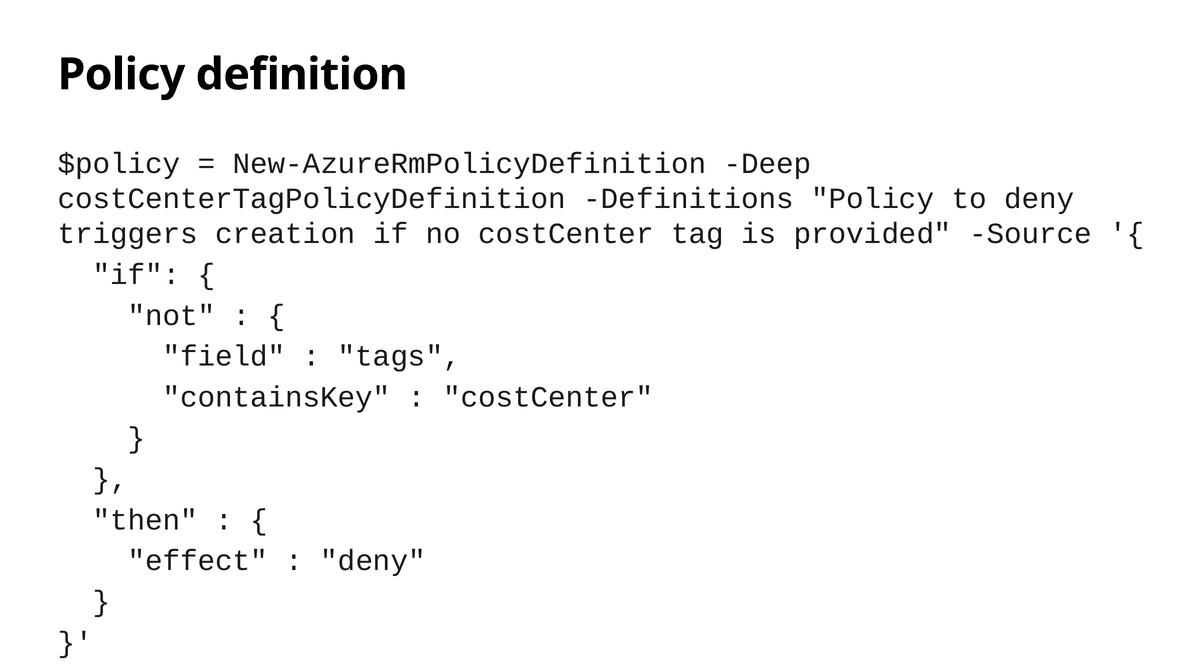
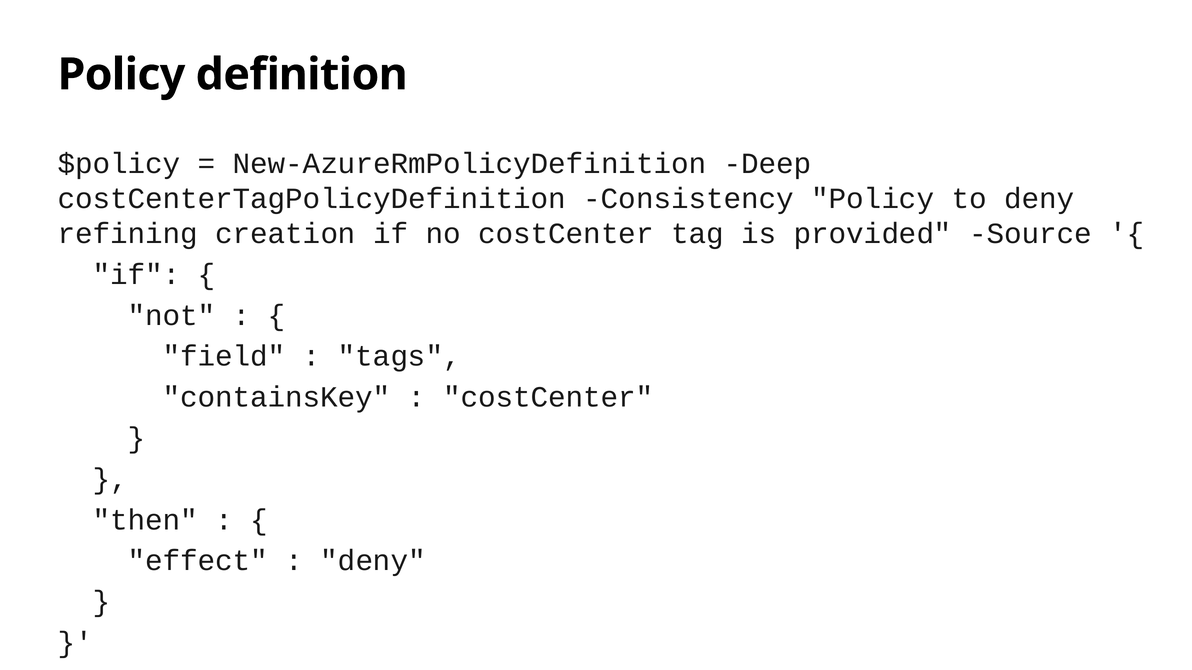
Definitions: Definitions -> Consistency (689, 199)
triggers: triggers -> refining (128, 234)
